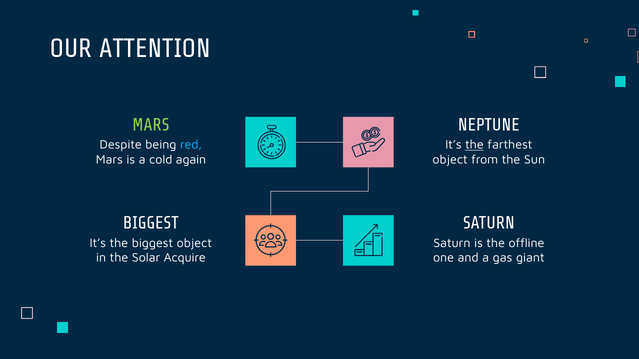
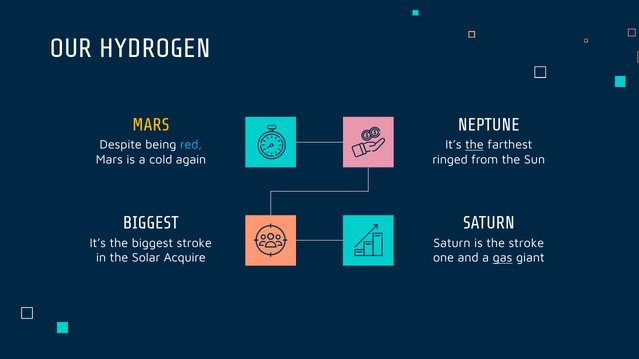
ATTENTION: ATTENTION -> HYDROGEN (155, 49)
MARS colour: light green -> yellow (151, 125)
object: object -> ringed (450, 160)
biggest object: object -> stroke (194, 243)
the offline: offline -> stroke (526, 243)
gas underline: none -> present (503, 258)
